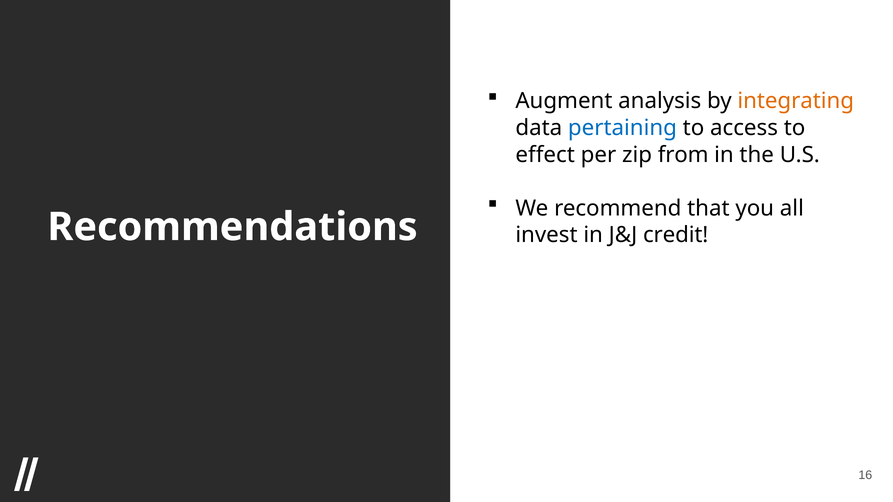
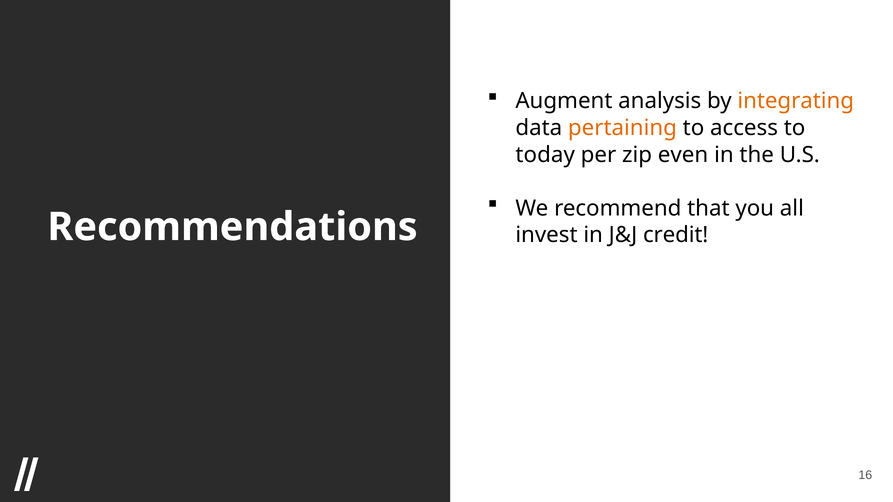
pertaining colour: blue -> orange (622, 128)
effect: effect -> today (545, 155)
from: from -> even (683, 155)
